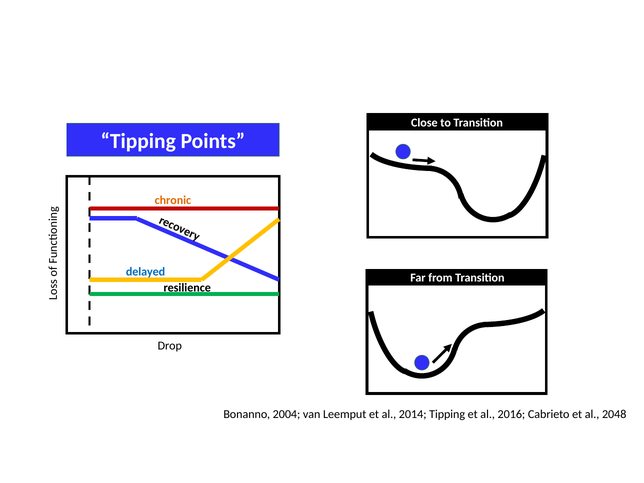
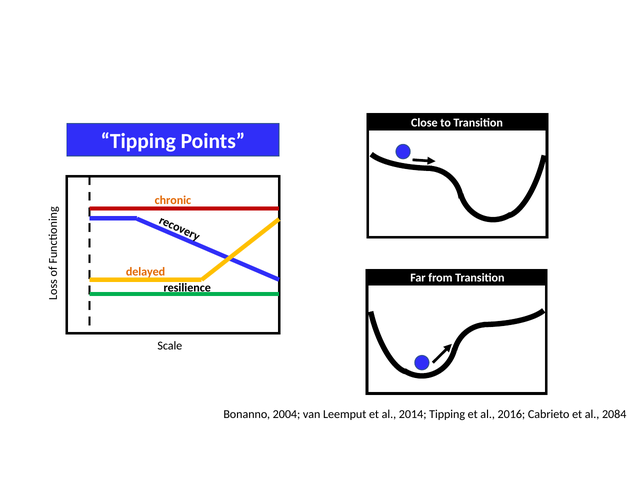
delayed colour: blue -> orange (146, 272)
Drop: Drop -> Scale (170, 346)
2048: 2048 -> 2084 (614, 414)
